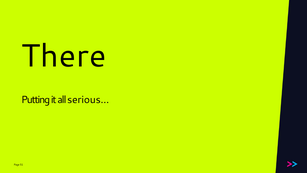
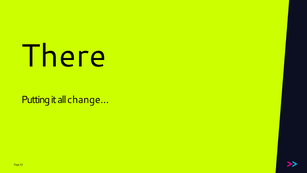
serious…: serious… -> change… (88, 100)
